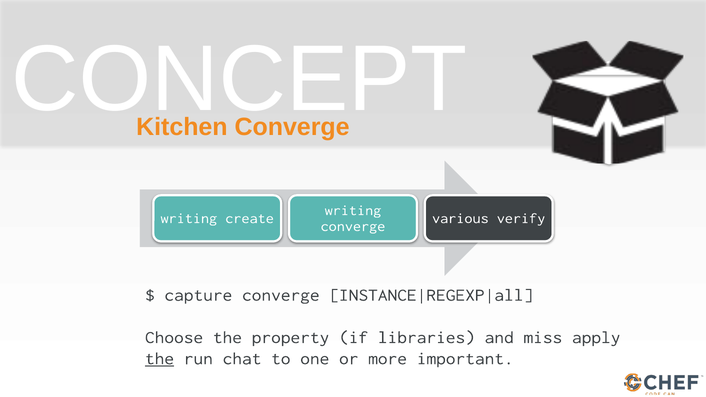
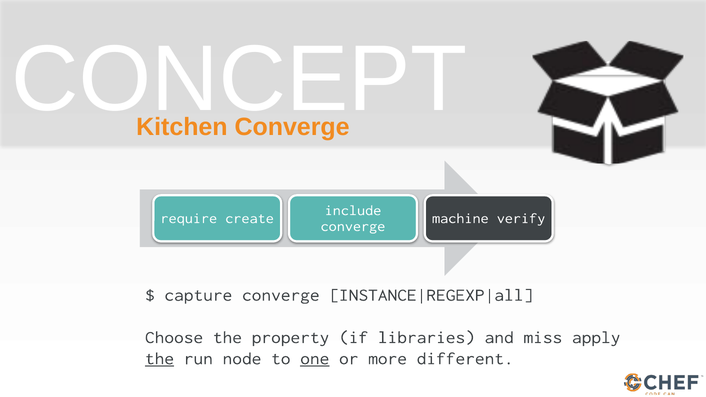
writing: writing -> include (353, 210)
writing: writing -> require (189, 218)
various: various -> machine (460, 218)
chat: chat -> node (242, 359)
one underline: none -> present (315, 359)
important: important -> different (465, 359)
